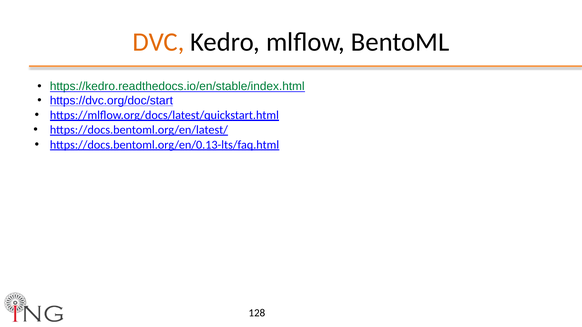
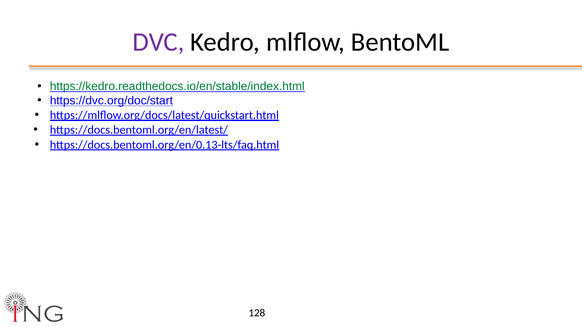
DVC colour: orange -> purple (158, 42)
